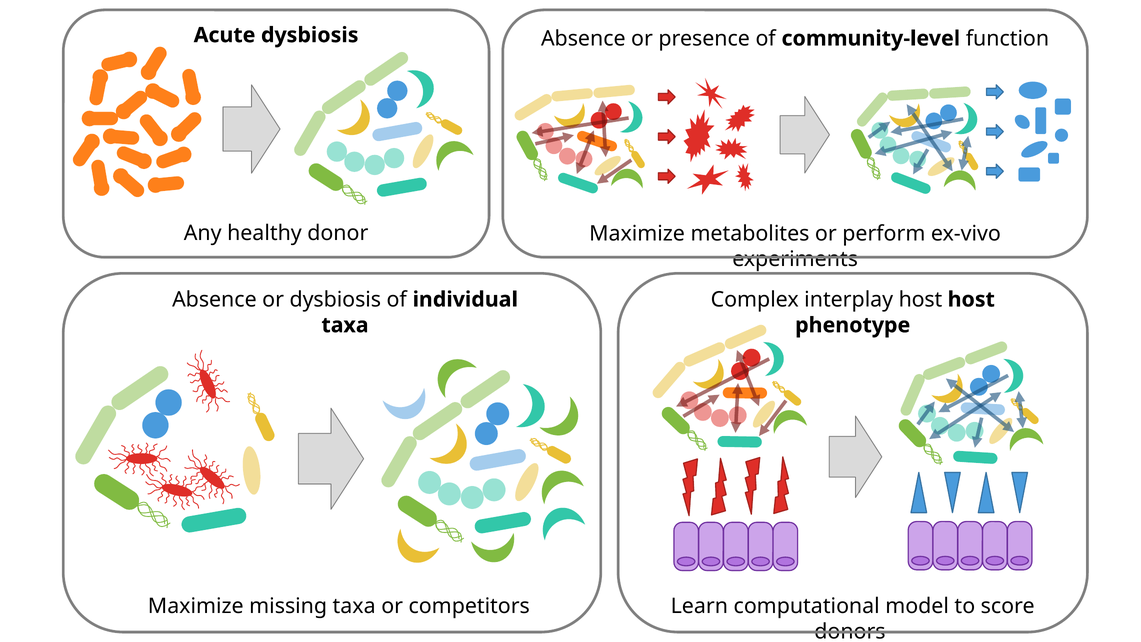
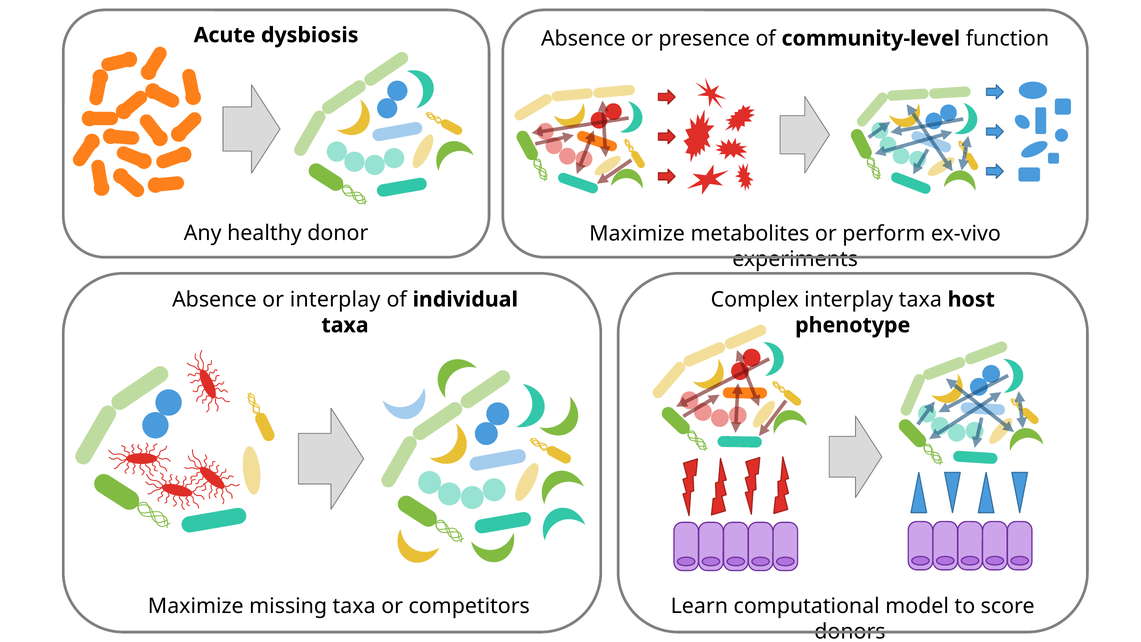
or dysbiosis: dysbiosis -> interplay (335, 299)
interplay host: host -> taxa (920, 299)
